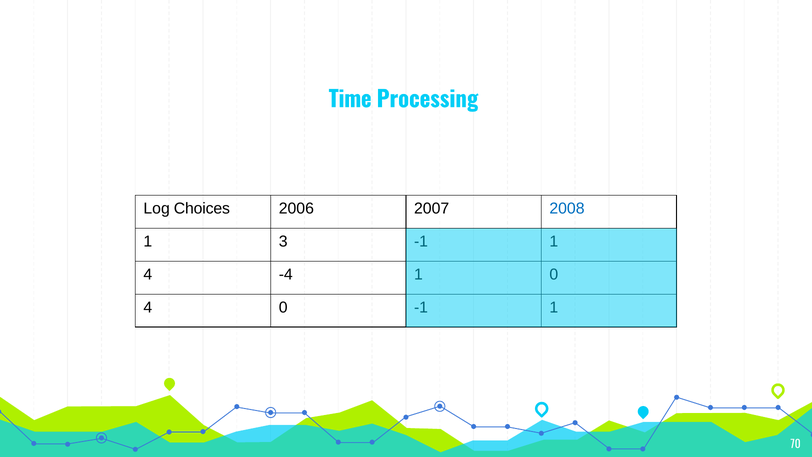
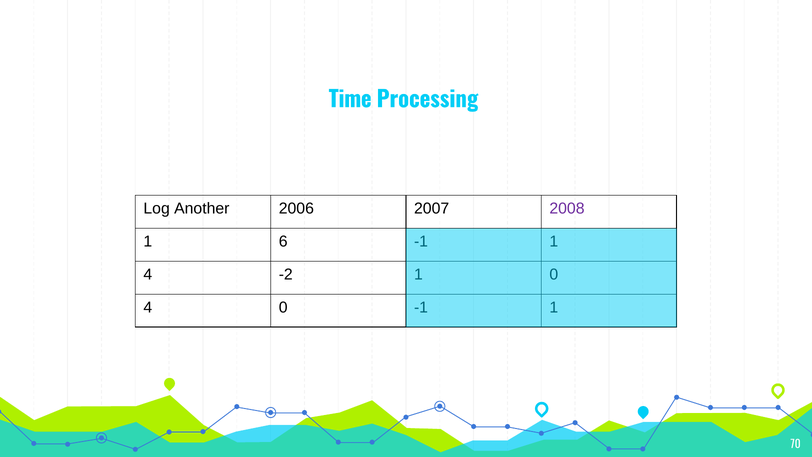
Choices: Choices -> Another (202, 208)
2008 colour: blue -> purple (567, 208)
3: 3 -> 6 (283, 241)
-4: -4 -> -2 (286, 274)
